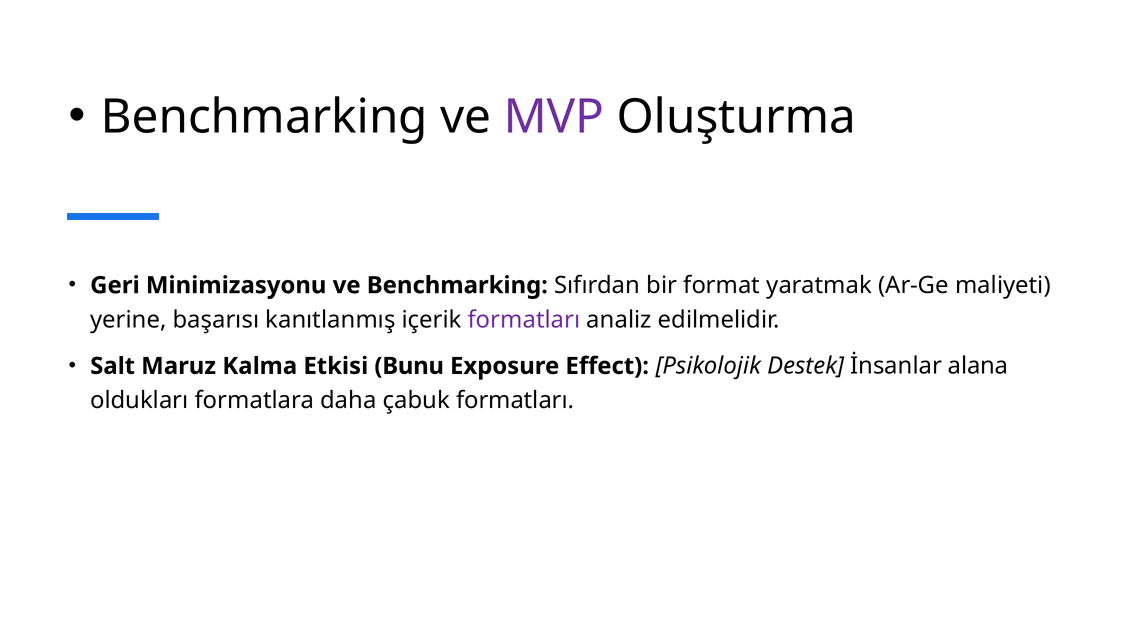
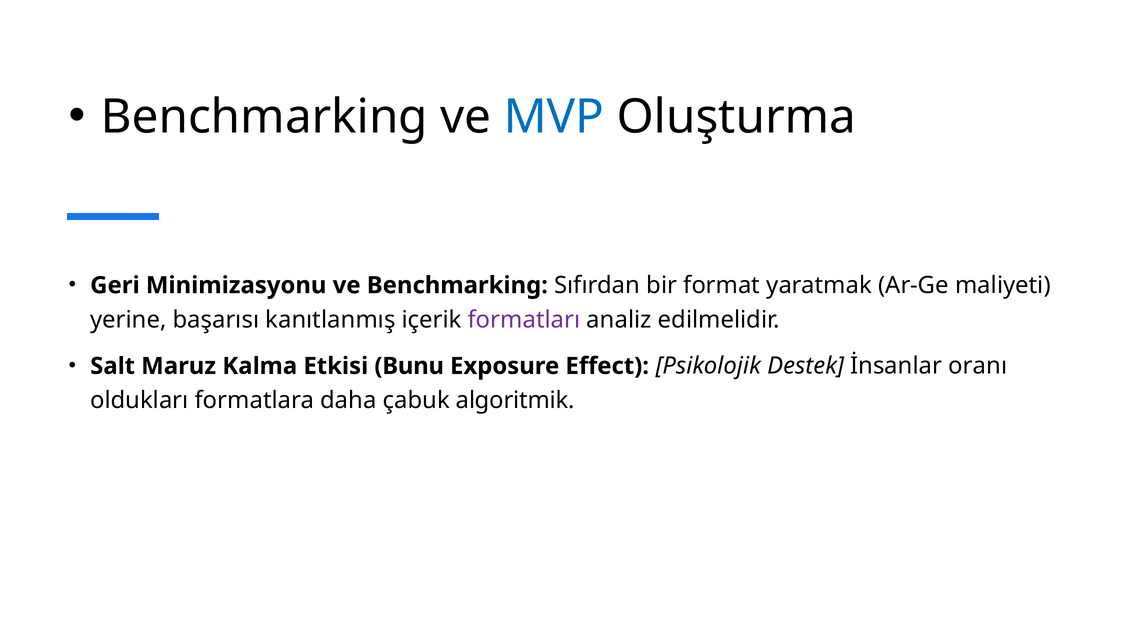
MVP colour: purple -> blue (554, 117)
alana: alana -> oranı (978, 366)
çabuk formatları: formatları -> algoritmik (515, 400)
